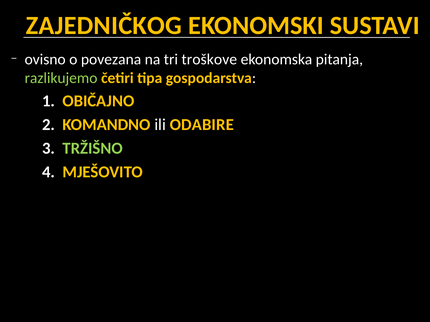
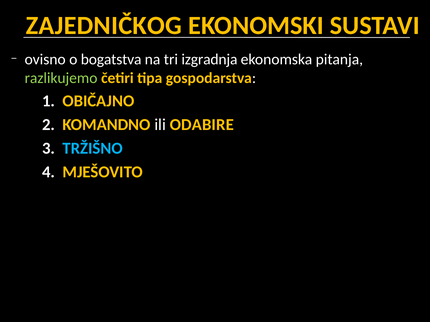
povezana: povezana -> bogatstva (111, 60)
troškove: troškove -> izgradnja (209, 60)
TRŽIŠNO colour: light green -> light blue (93, 149)
